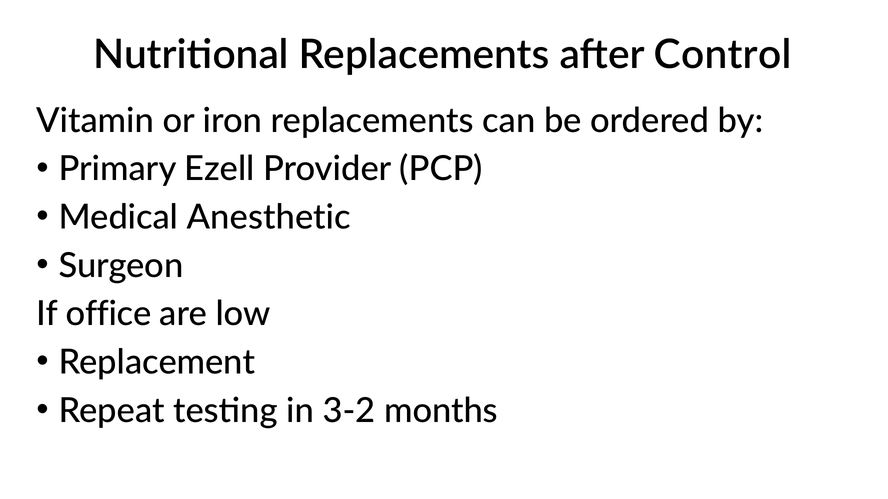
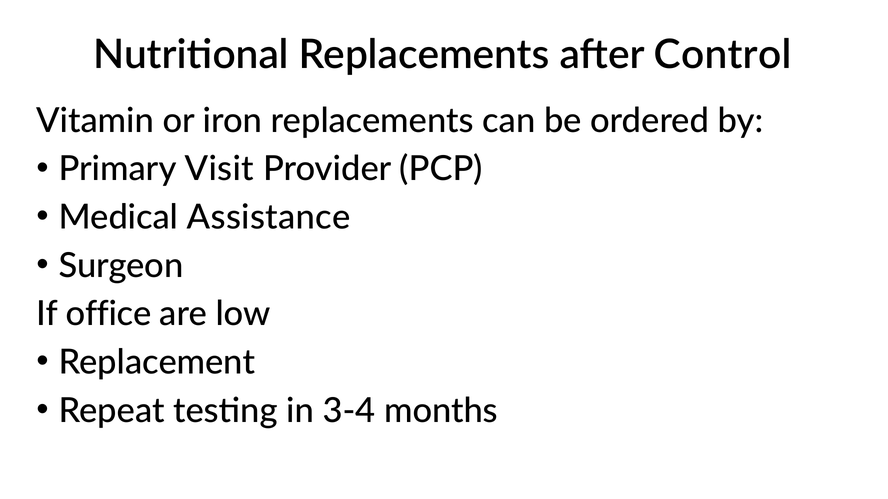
Ezell: Ezell -> Visit (219, 169)
Anesthetic: Anesthetic -> Assistance (269, 218)
3-2: 3-2 -> 3-4 (349, 411)
